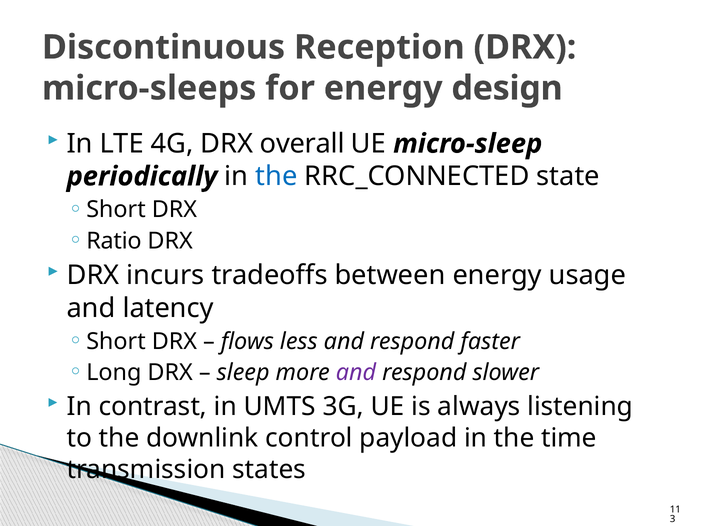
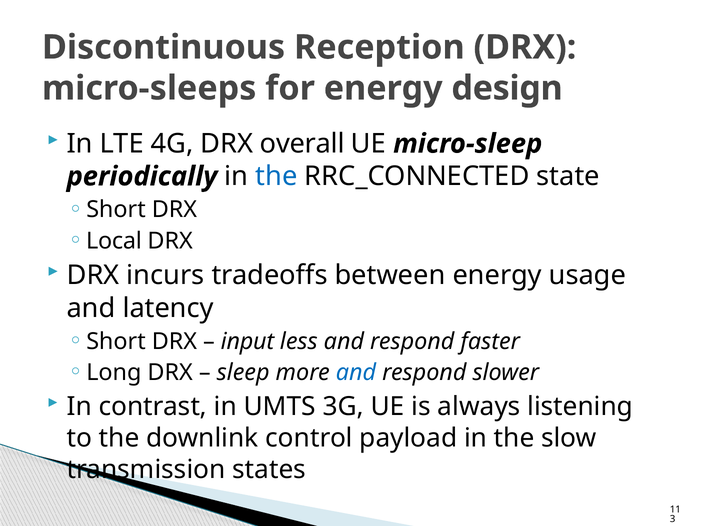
Ratio: Ratio -> Local (114, 241)
flows: flows -> input (247, 341)
and colour: purple -> blue (356, 372)
time: time -> slow (569, 438)
